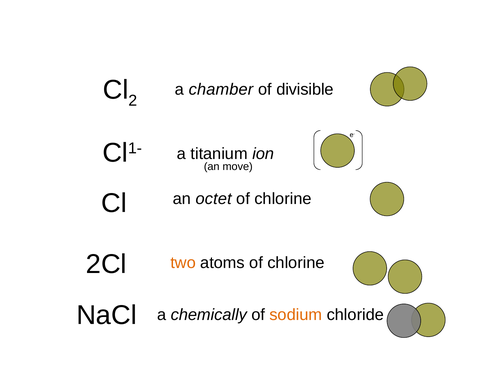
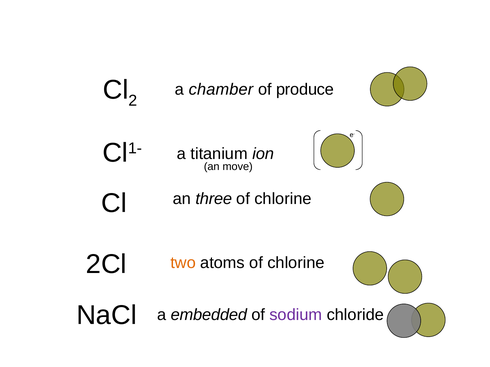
divisible: divisible -> produce (305, 90)
octet: octet -> three (214, 199)
chemically: chemically -> embedded (209, 315)
sodium colour: orange -> purple (296, 315)
